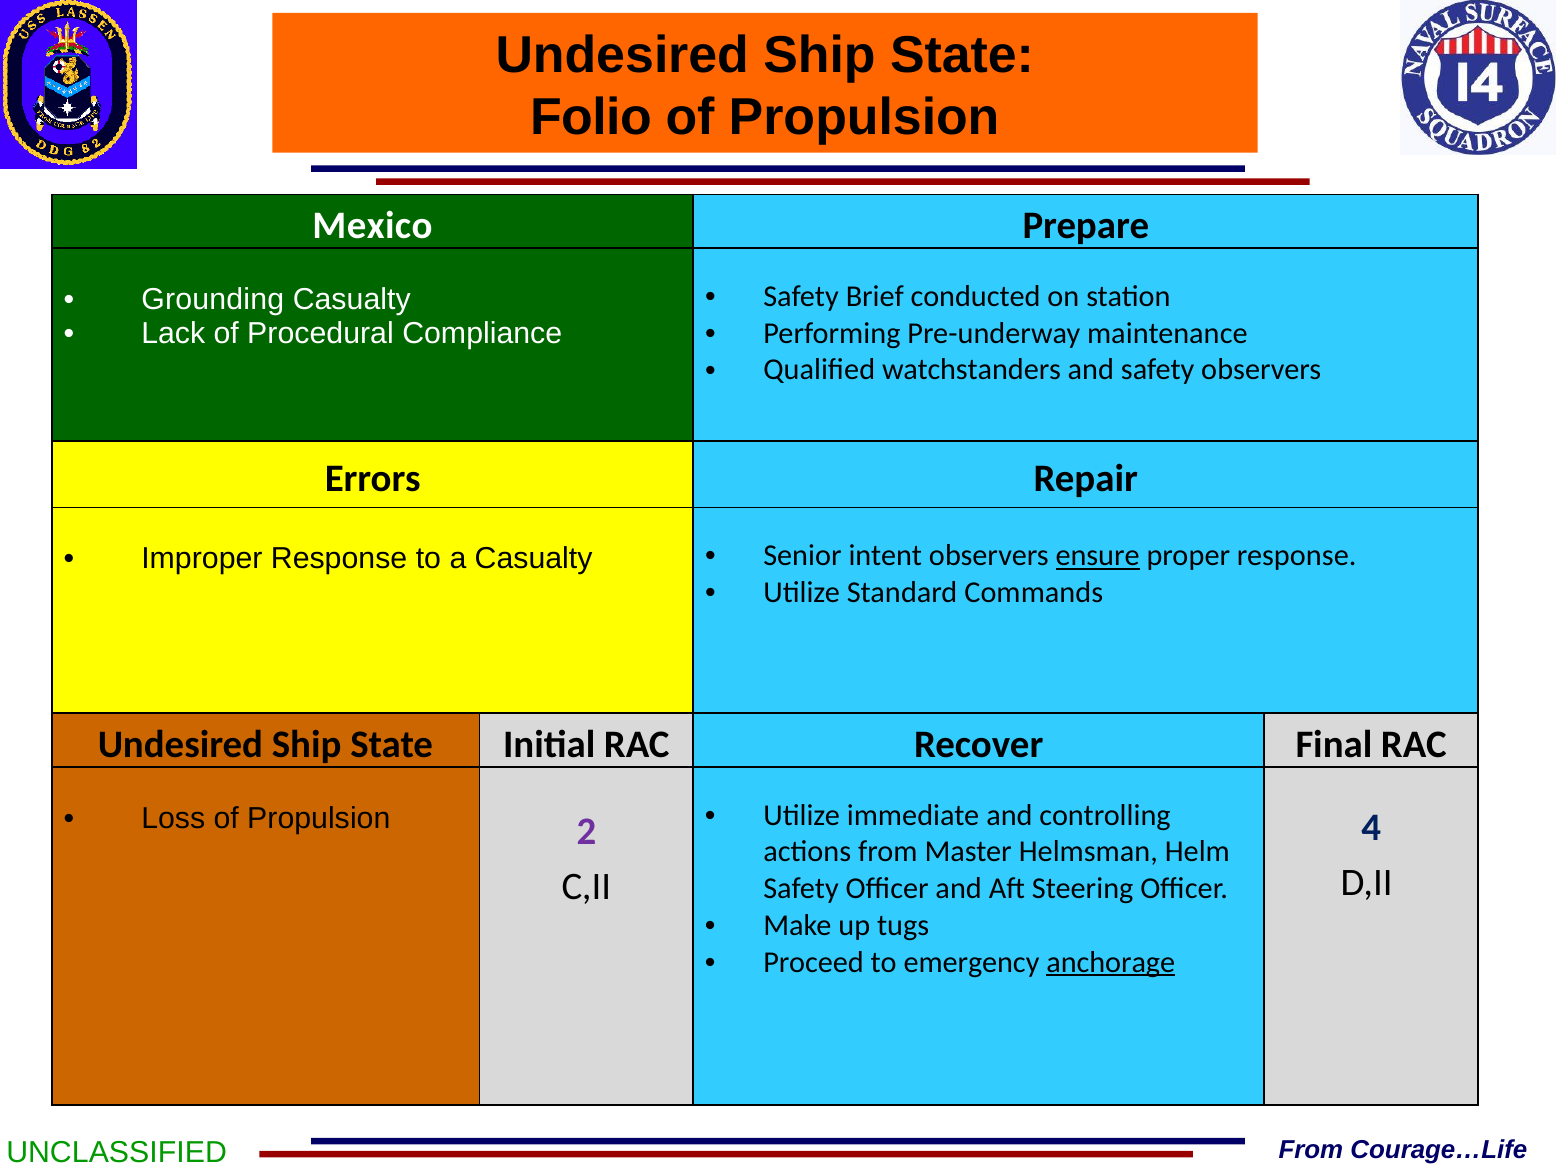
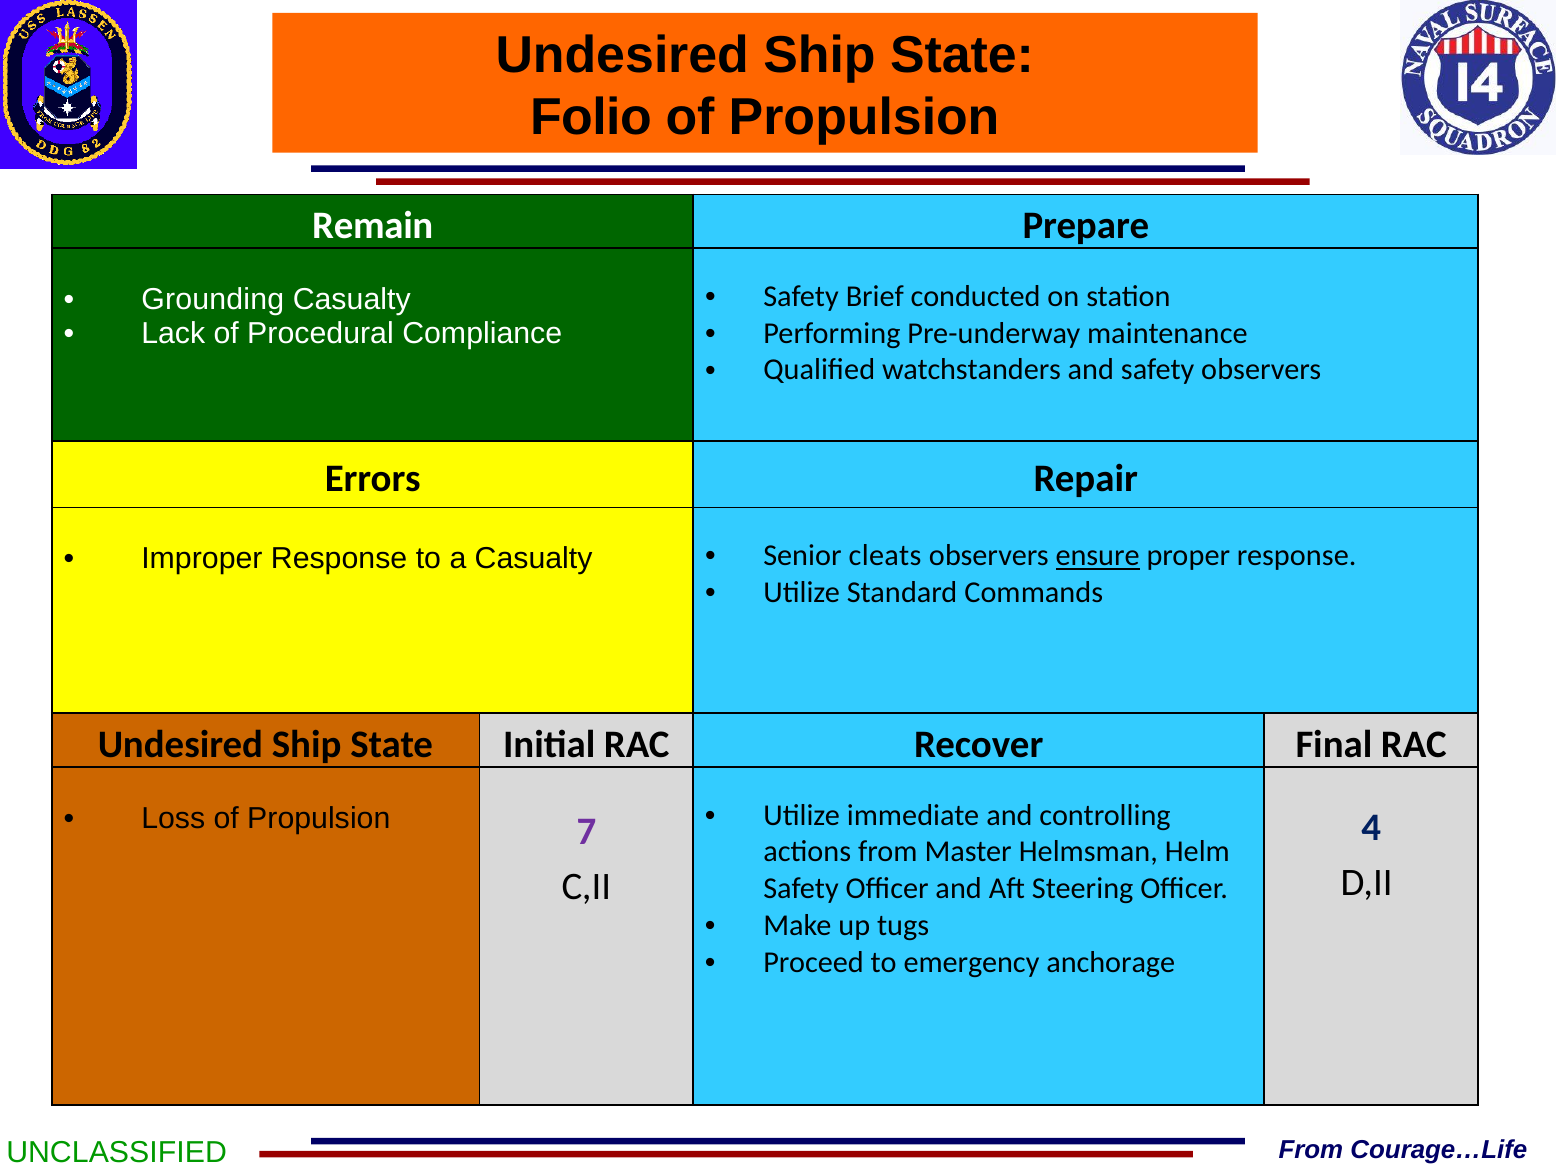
Mexico: Mexico -> Remain (373, 226)
intent: intent -> cleats (885, 556)
2: 2 -> 7 (586, 832)
anchorage underline: present -> none (1111, 962)
